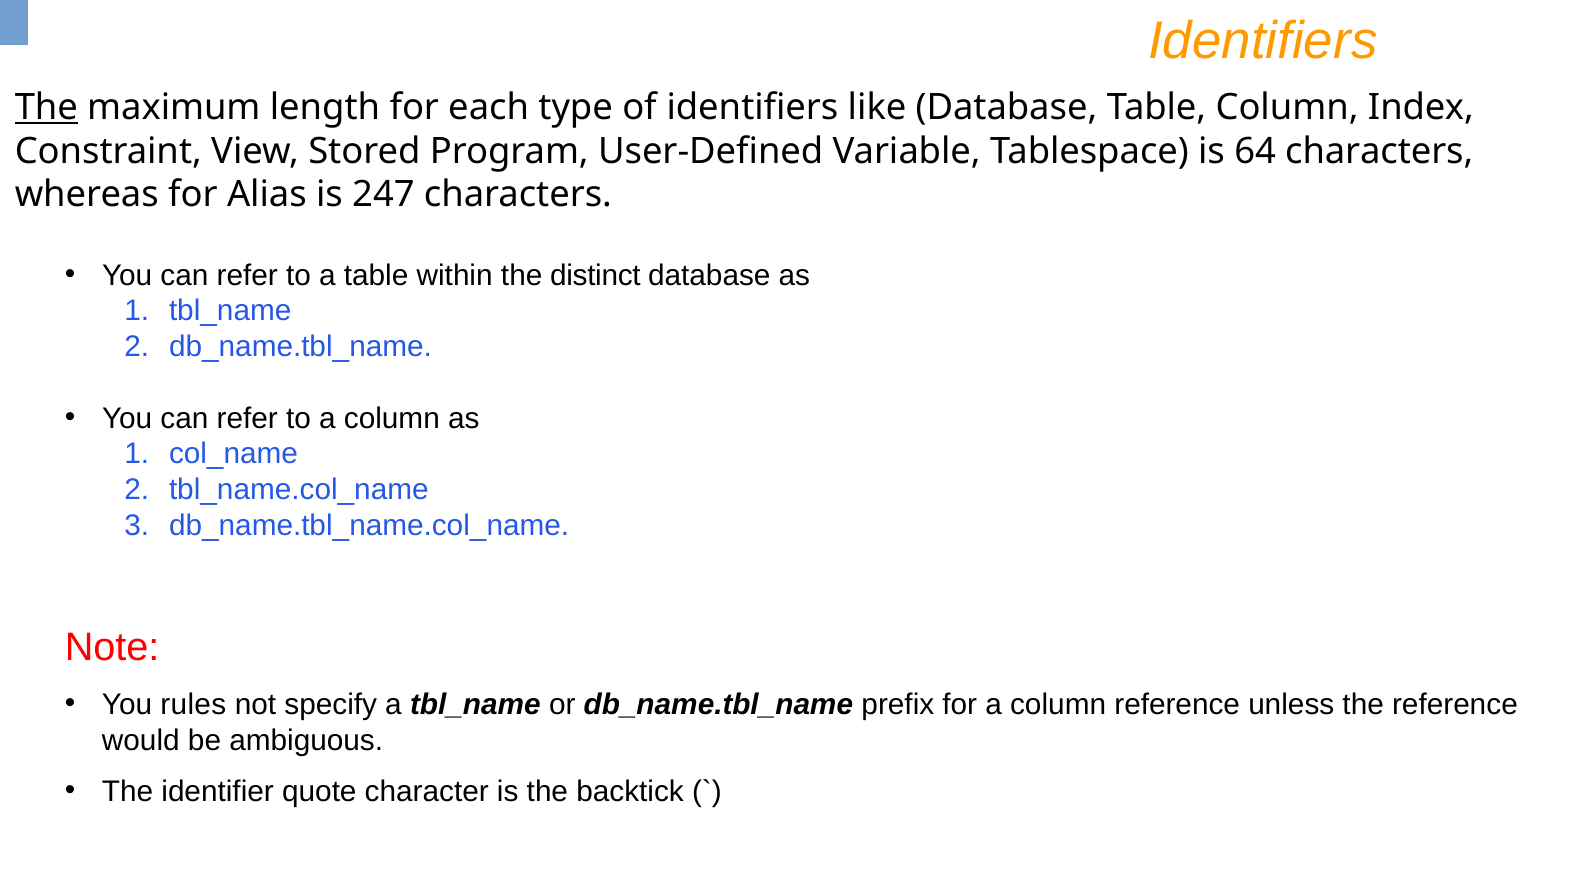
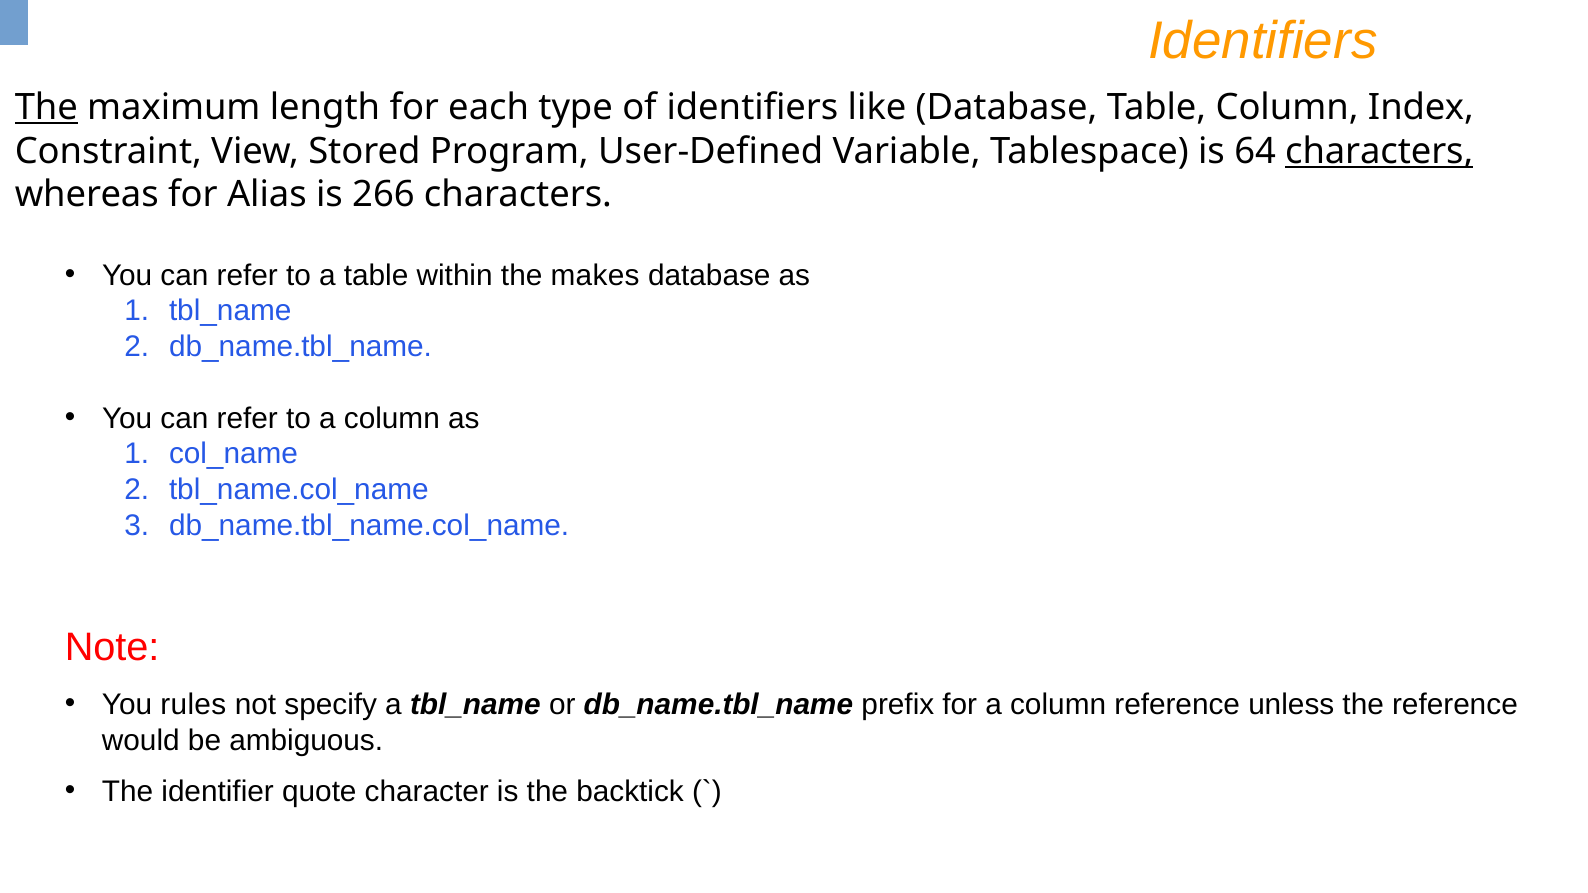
characters underline: none -> present (1379, 151)
247: 247 -> 266 (383, 195)
distinct: distinct -> makes (595, 275)
